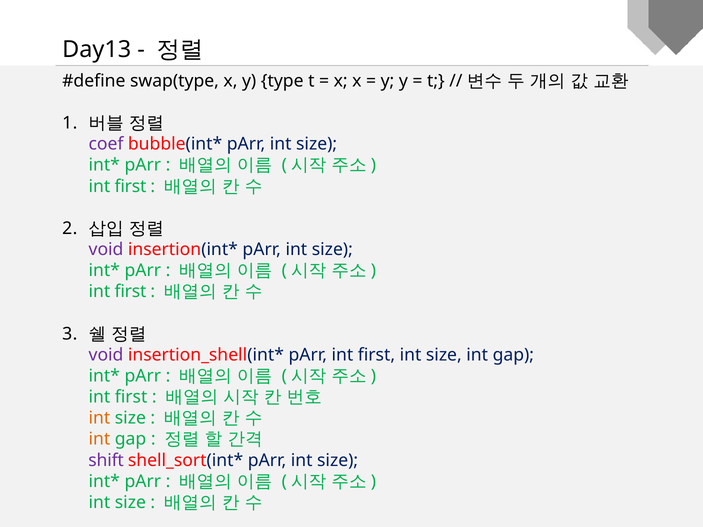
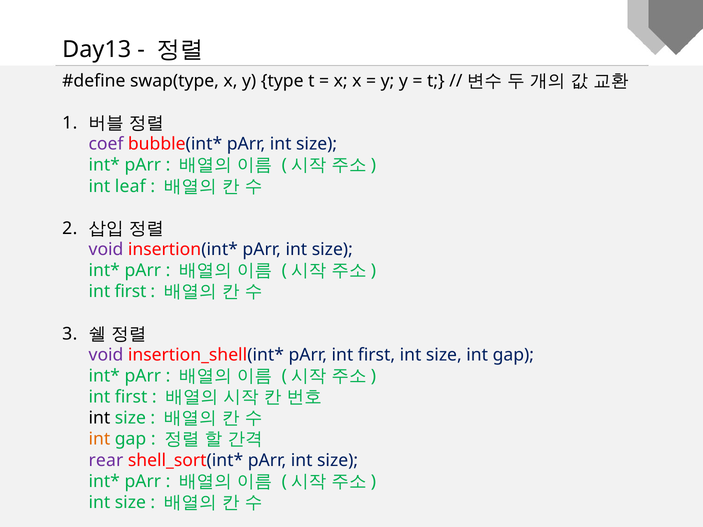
first: first -> leaf (130, 186)
int colour: orange -> black (99, 418)
shift: shift -> rear (106, 460)
